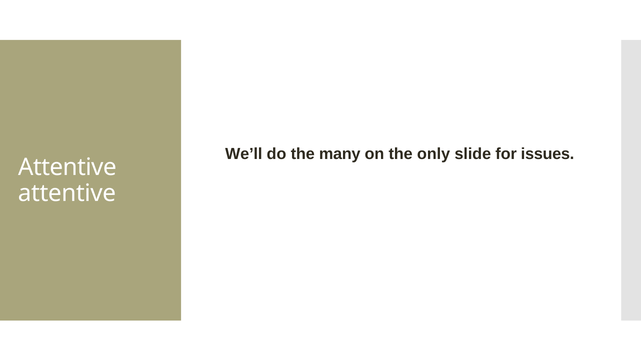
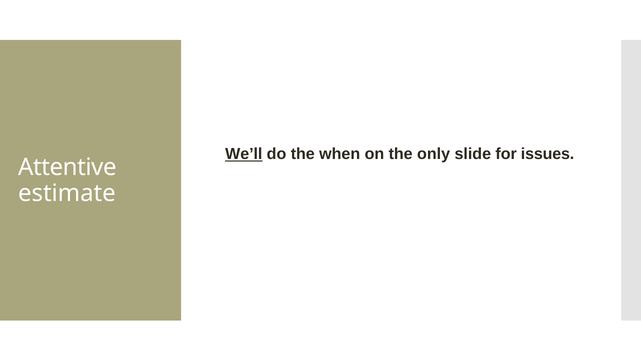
We’ll underline: none -> present (244, 154)
many: many -> when (340, 154)
attentive: attentive -> estimate (67, 193)
